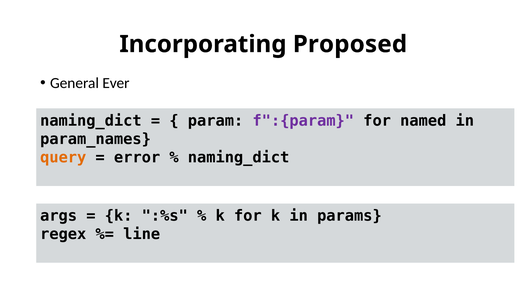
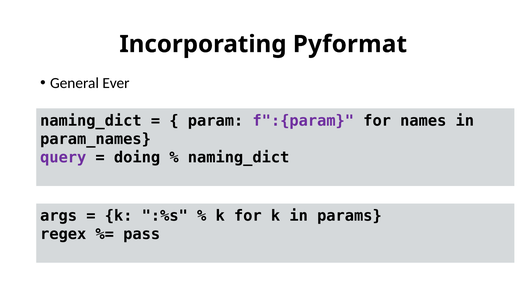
Proposed: Proposed -> Pyformat (350, 44)
named: named -> names (423, 121)
query colour: orange -> purple (63, 158)
error: error -> doing (137, 158)
line: line -> pass (142, 235)
